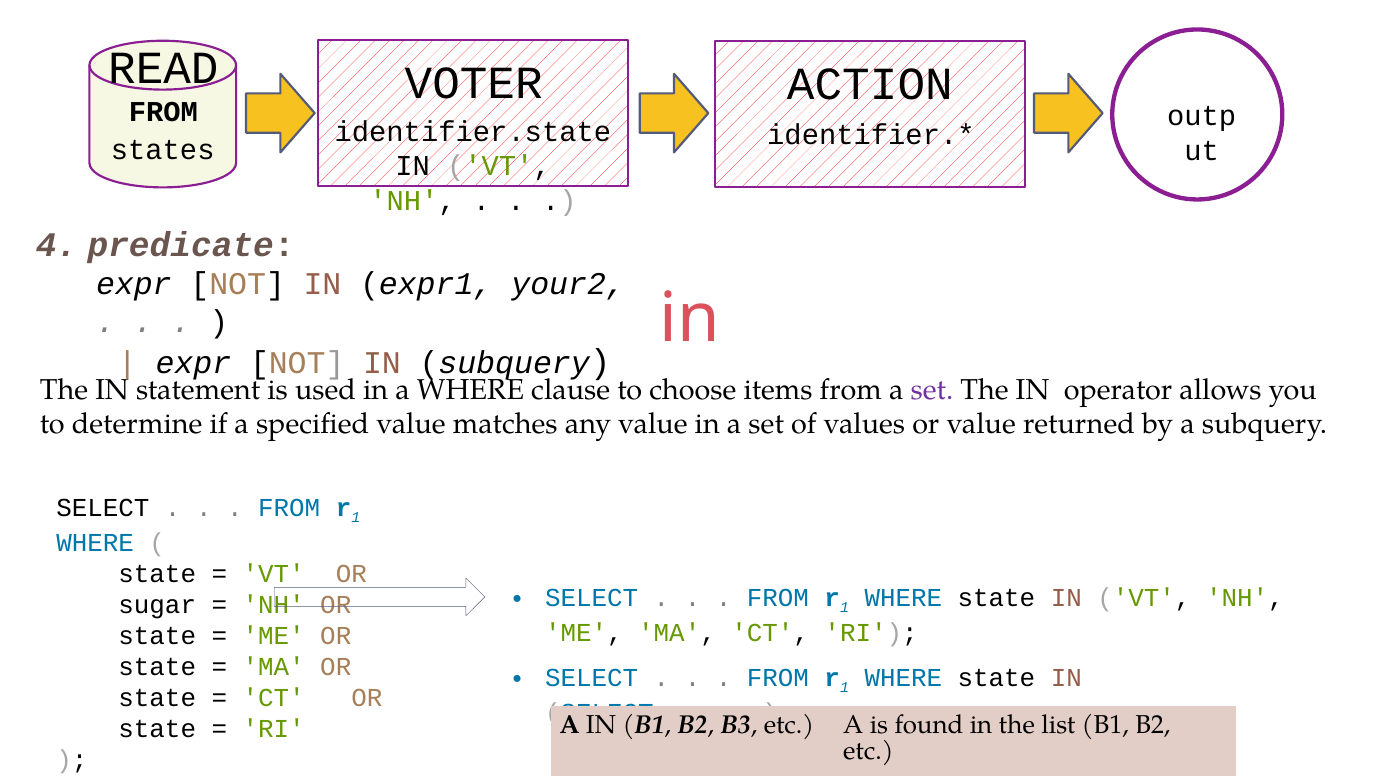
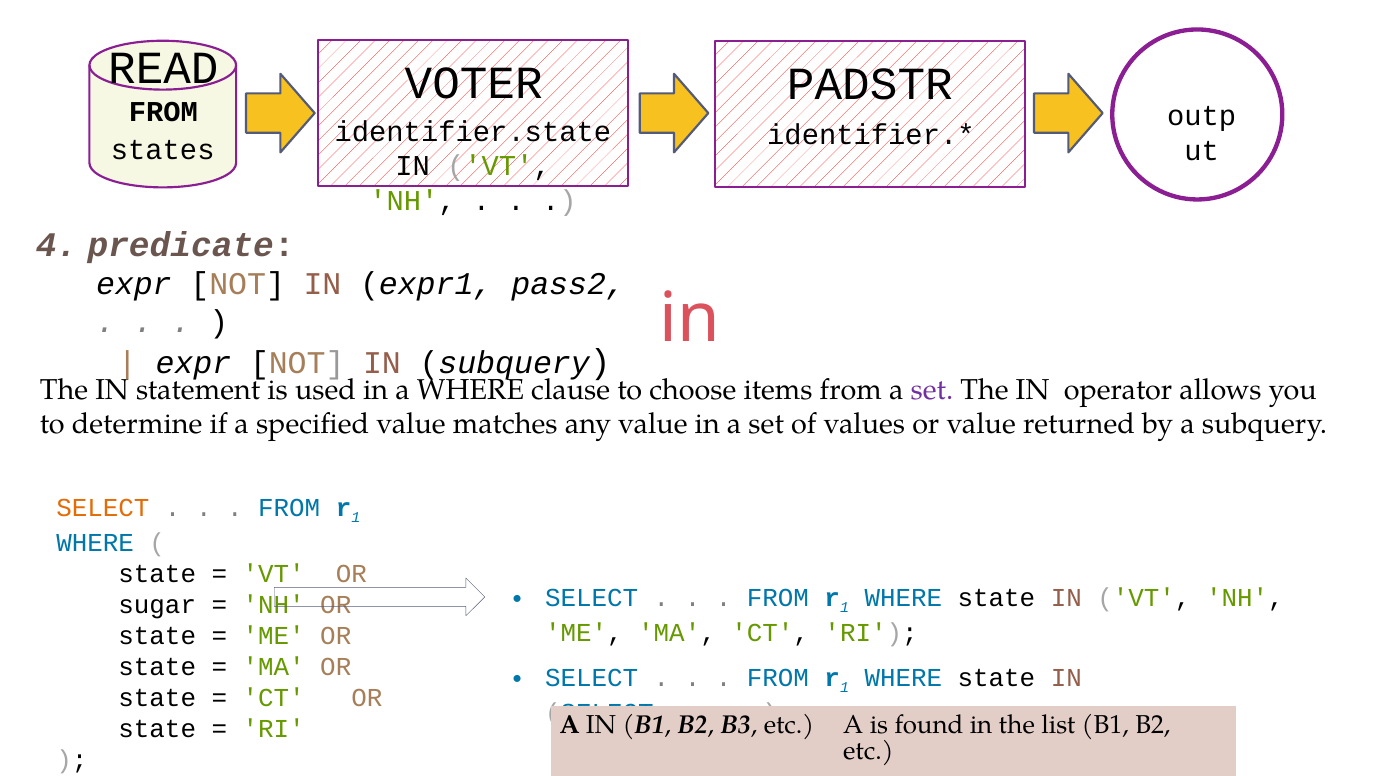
ACTION: ACTION -> PADSTR (870, 84)
your2: your2 -> pass2 (568, 285)
SELECT colour: black -> orange (103, 508)
